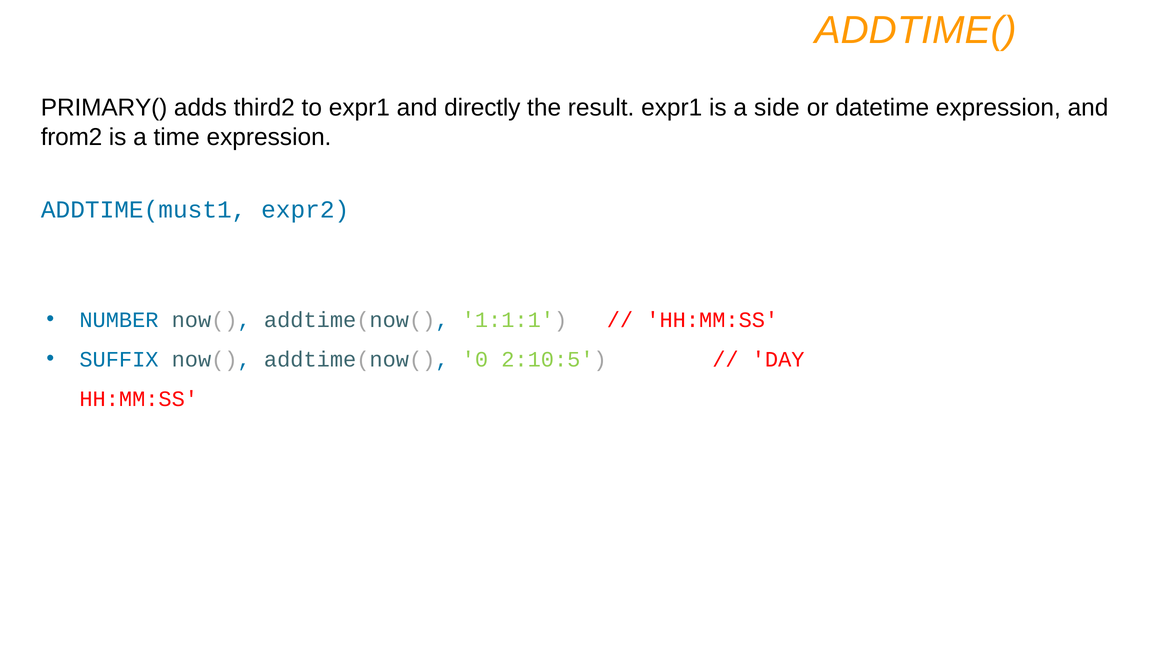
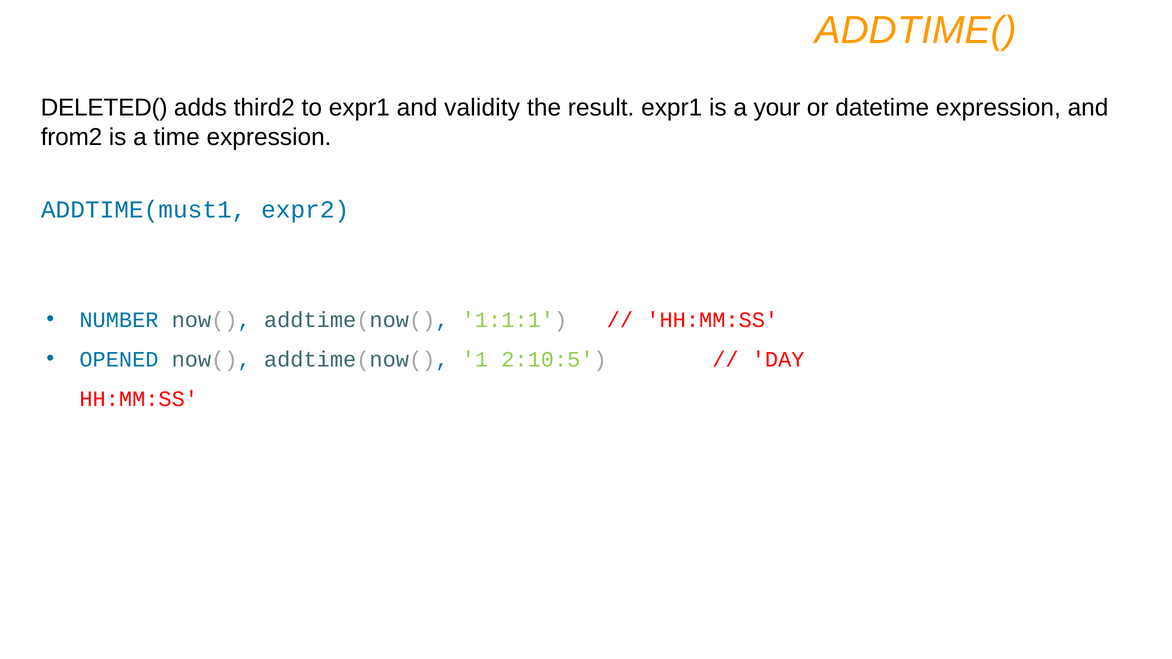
PRIMARY(: PRIMARY( -> DELETED( (104, 108)
directly: directly -> validity (482, 108)
side: side -> your (777, 108)
SUFFIX: SUFFIX -> OPENED (119, 360)
0: 0 -> 1 (475, 360)
